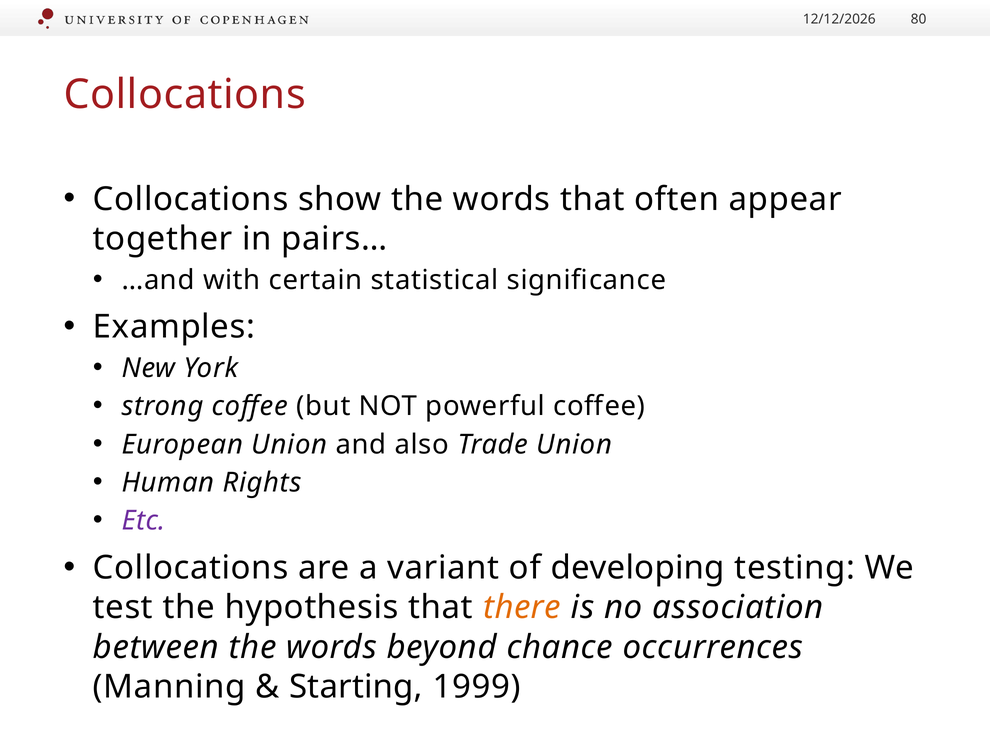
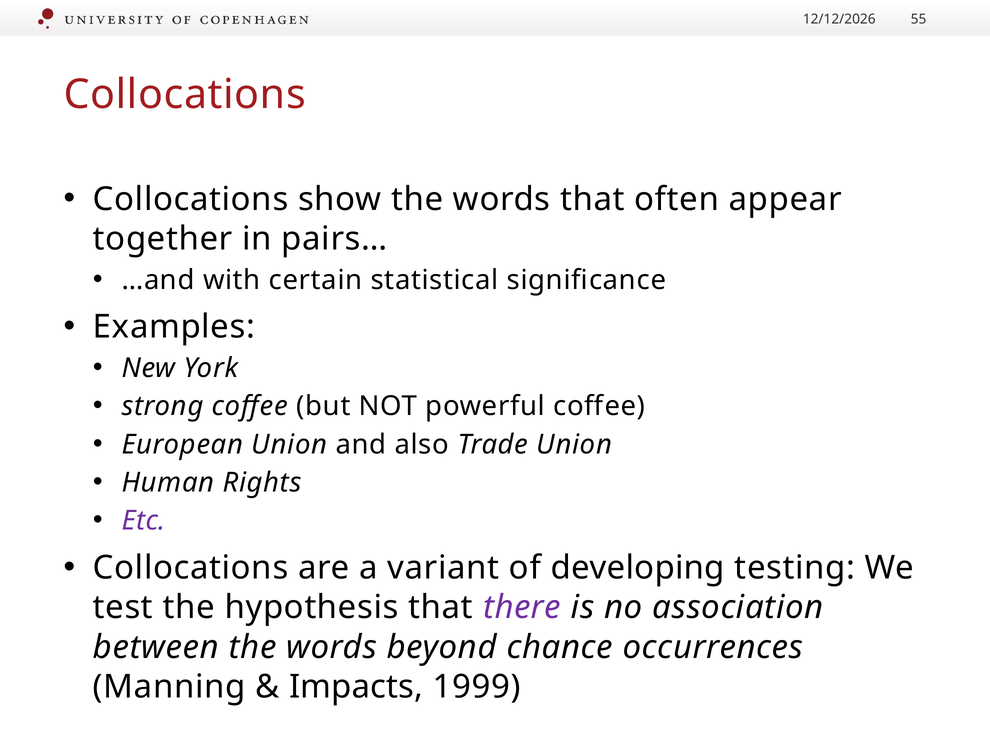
80: 80 -> 55 (919, 19)
there colour: orange -> purple (522, 607)
Starting: Starting -> Impacts (356, 686)
